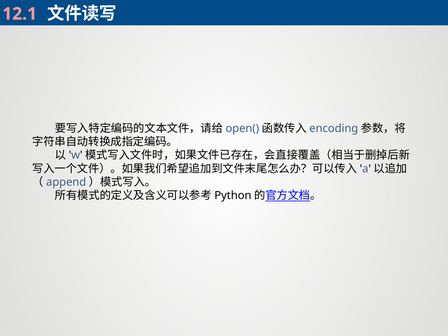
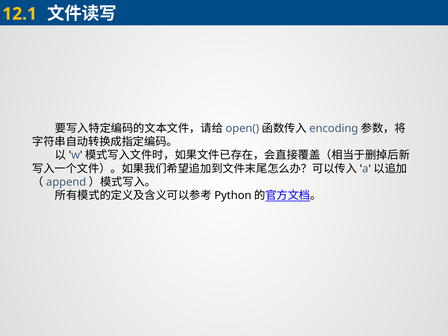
12.1 colour: pink -> yellow (20, 14)
